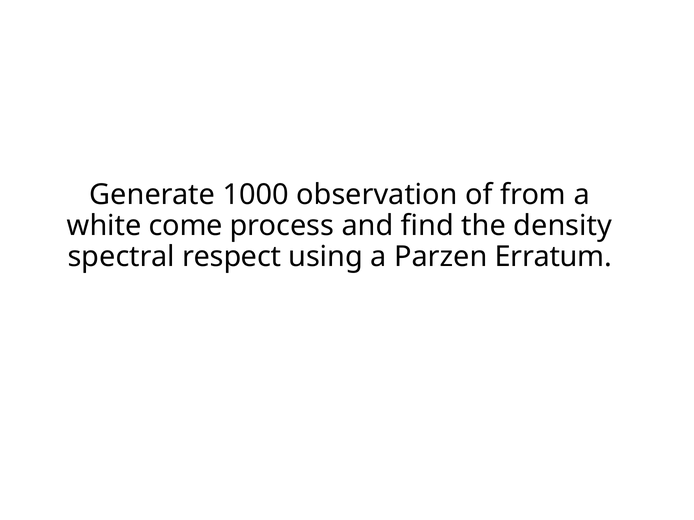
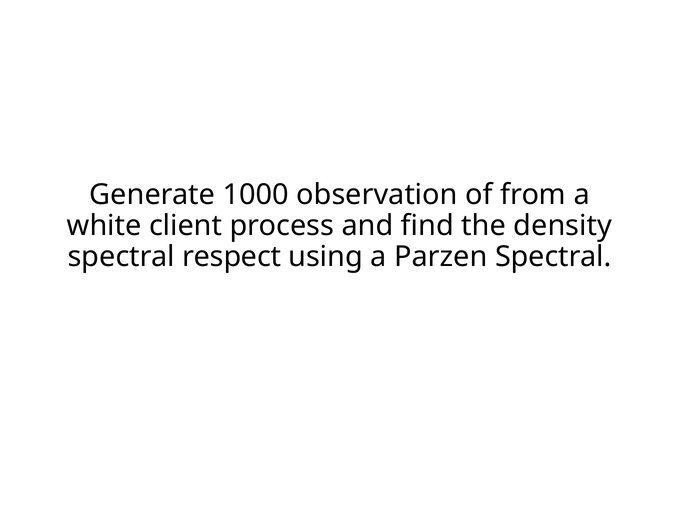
come: come -> client (186, 226)
Parzen Erratum: Erratum -> Spectral (553, 257)
